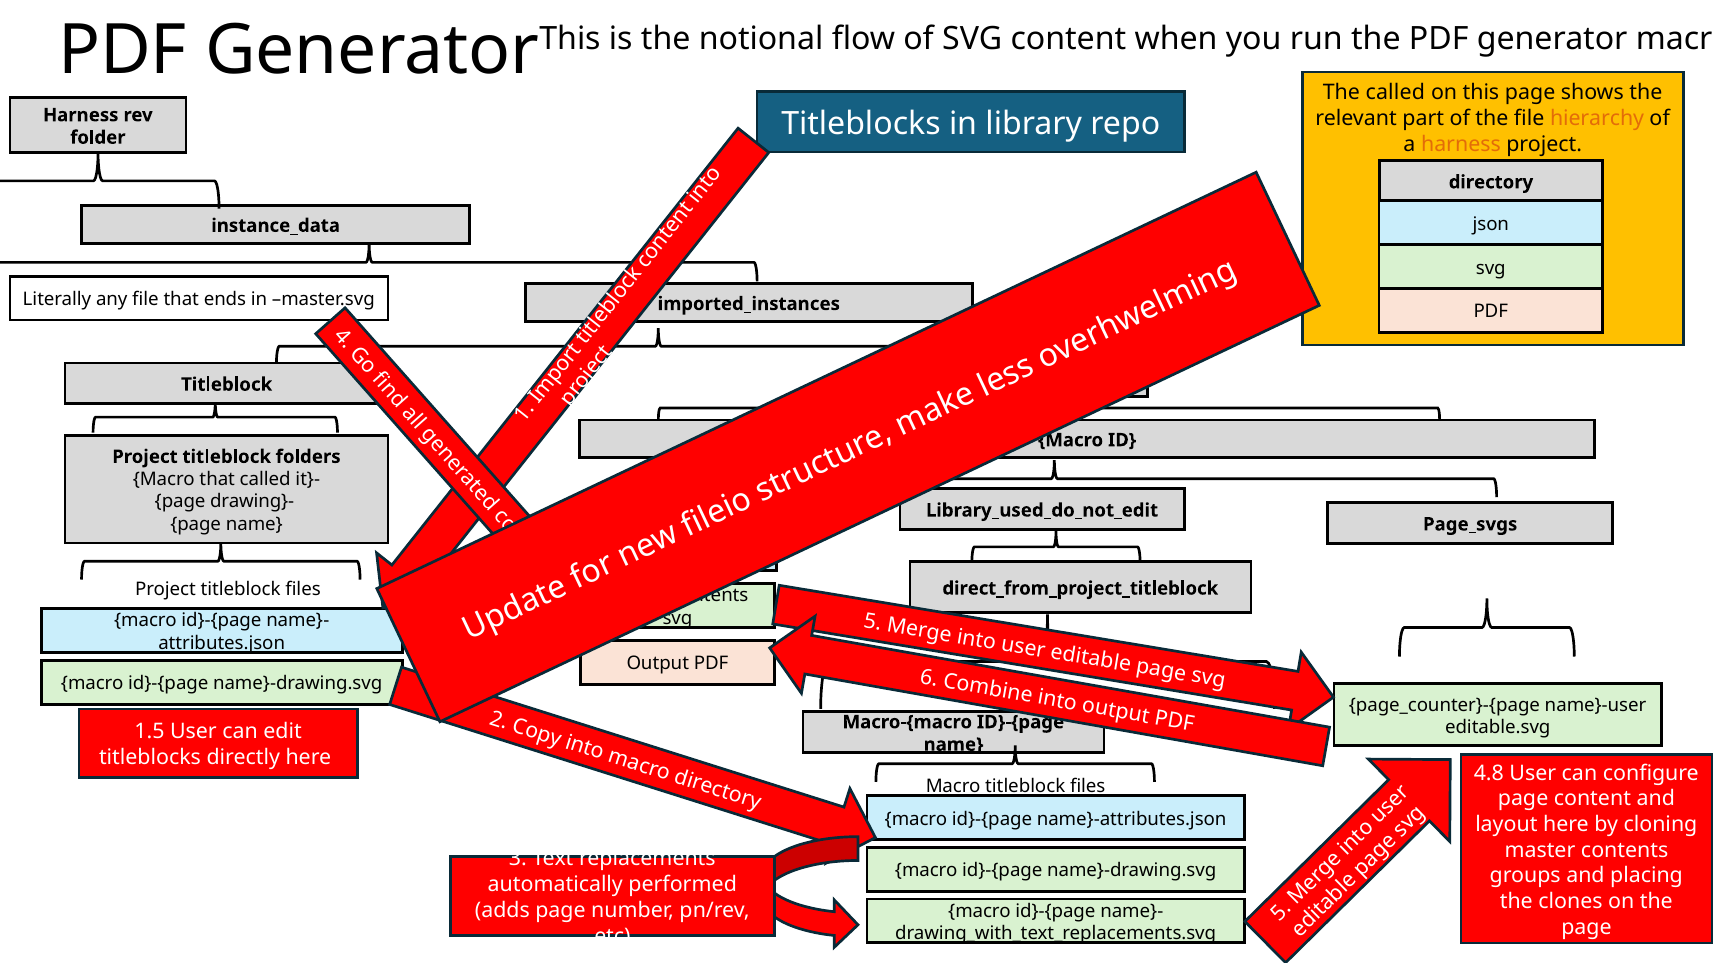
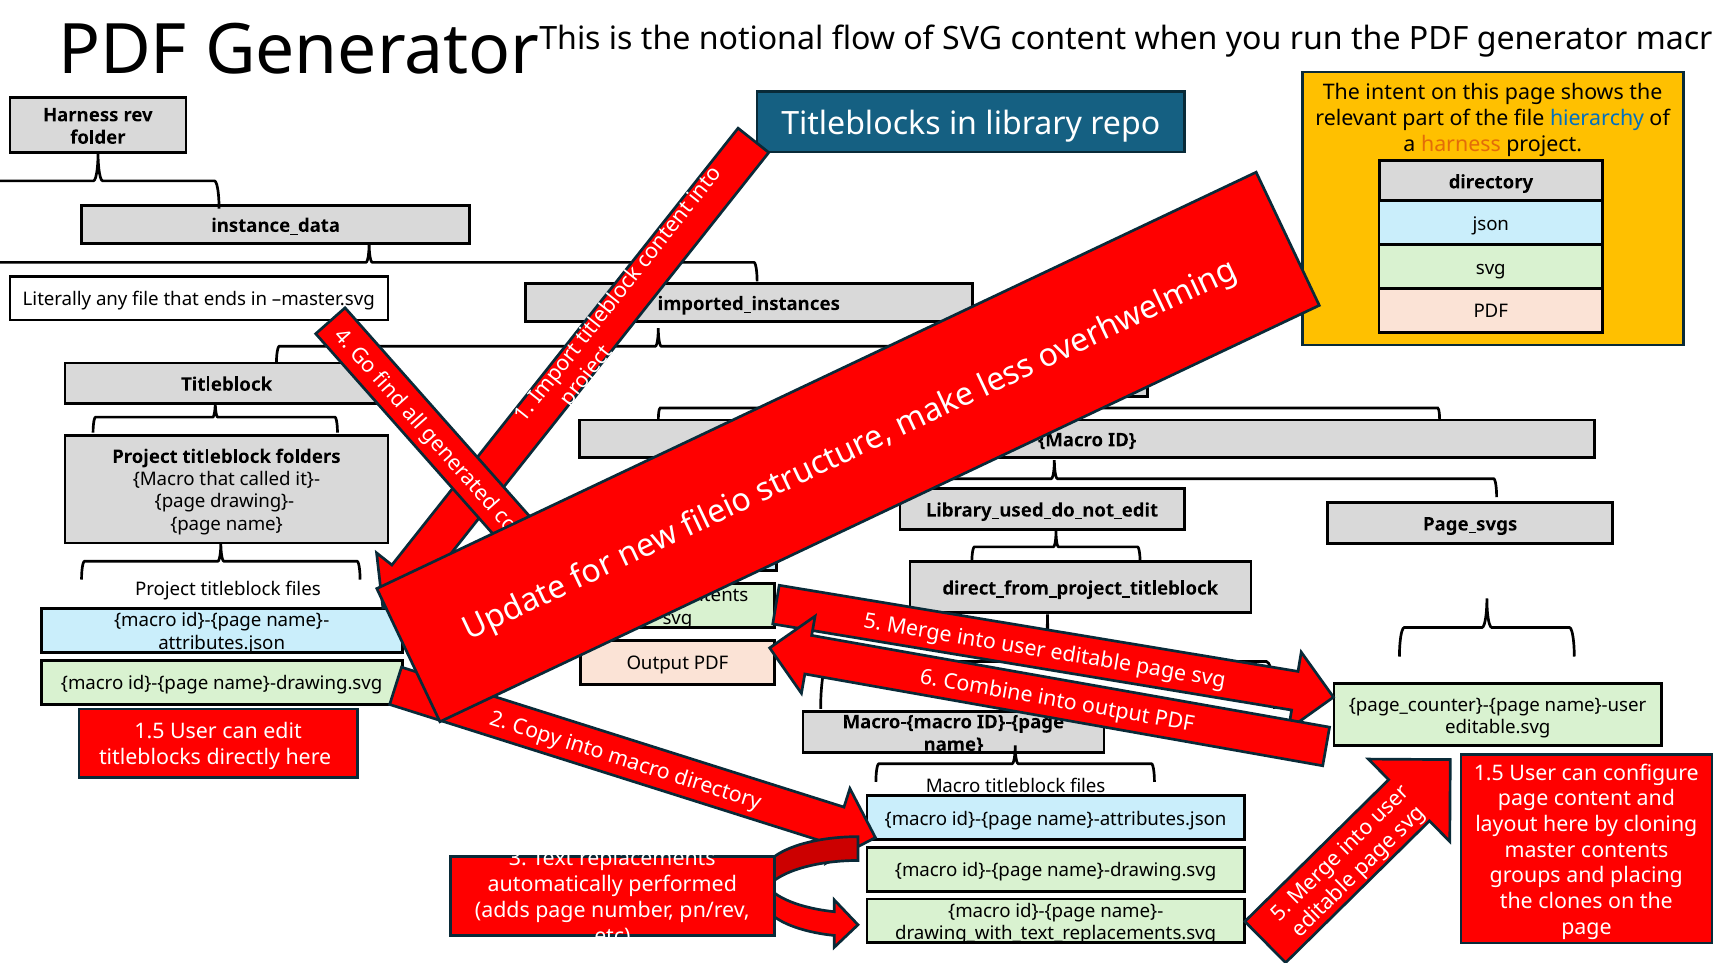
The called: called -> intent (1395, 93)
hierarchy colour: orange -> blue (1597, 119)
4.8: 4.8 -> 1.5 (1489, 773)
